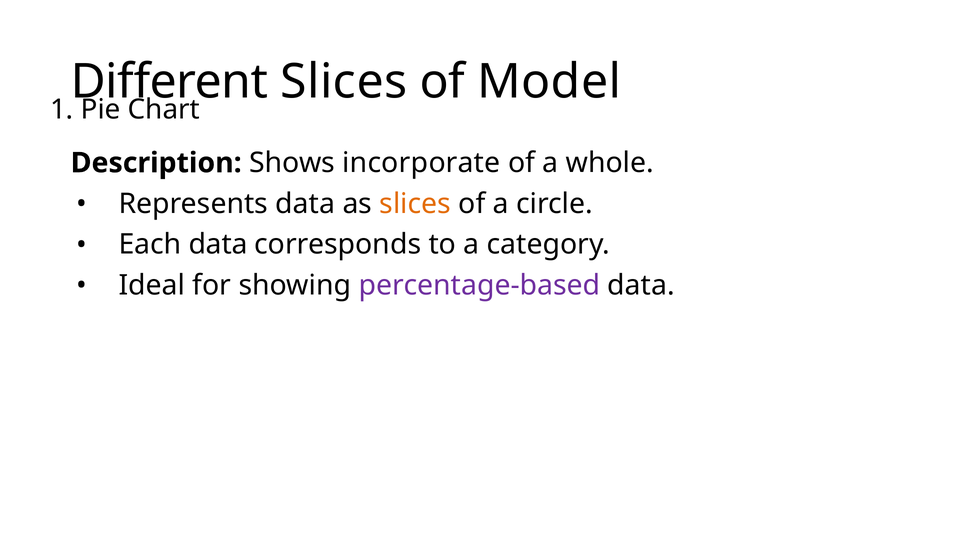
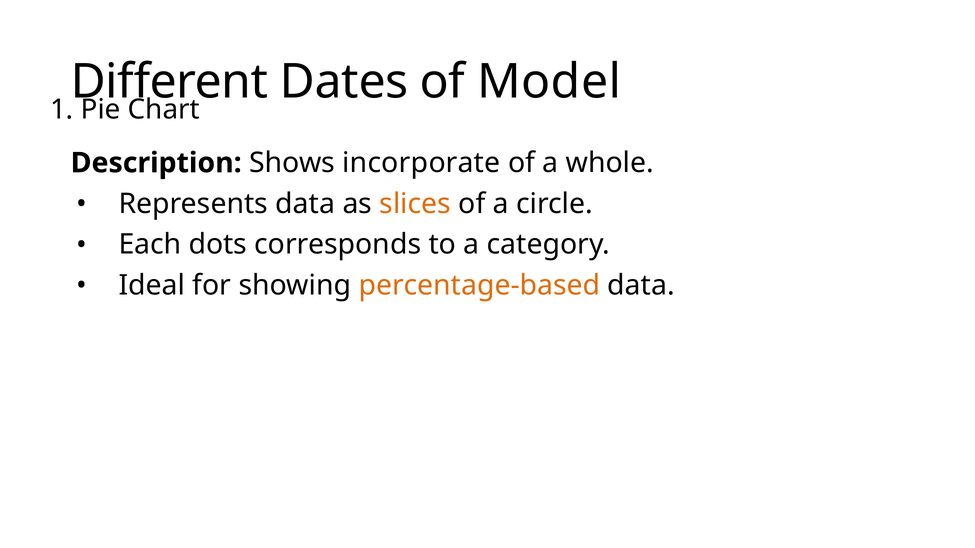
Slices: Slices -> Dates (344, 82)
Each data: data -> dots (218, 245)
percentage-based colour: purple -> orange (479, 286)
